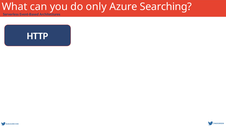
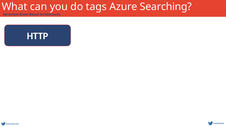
only: only -> tags (96, 7)
